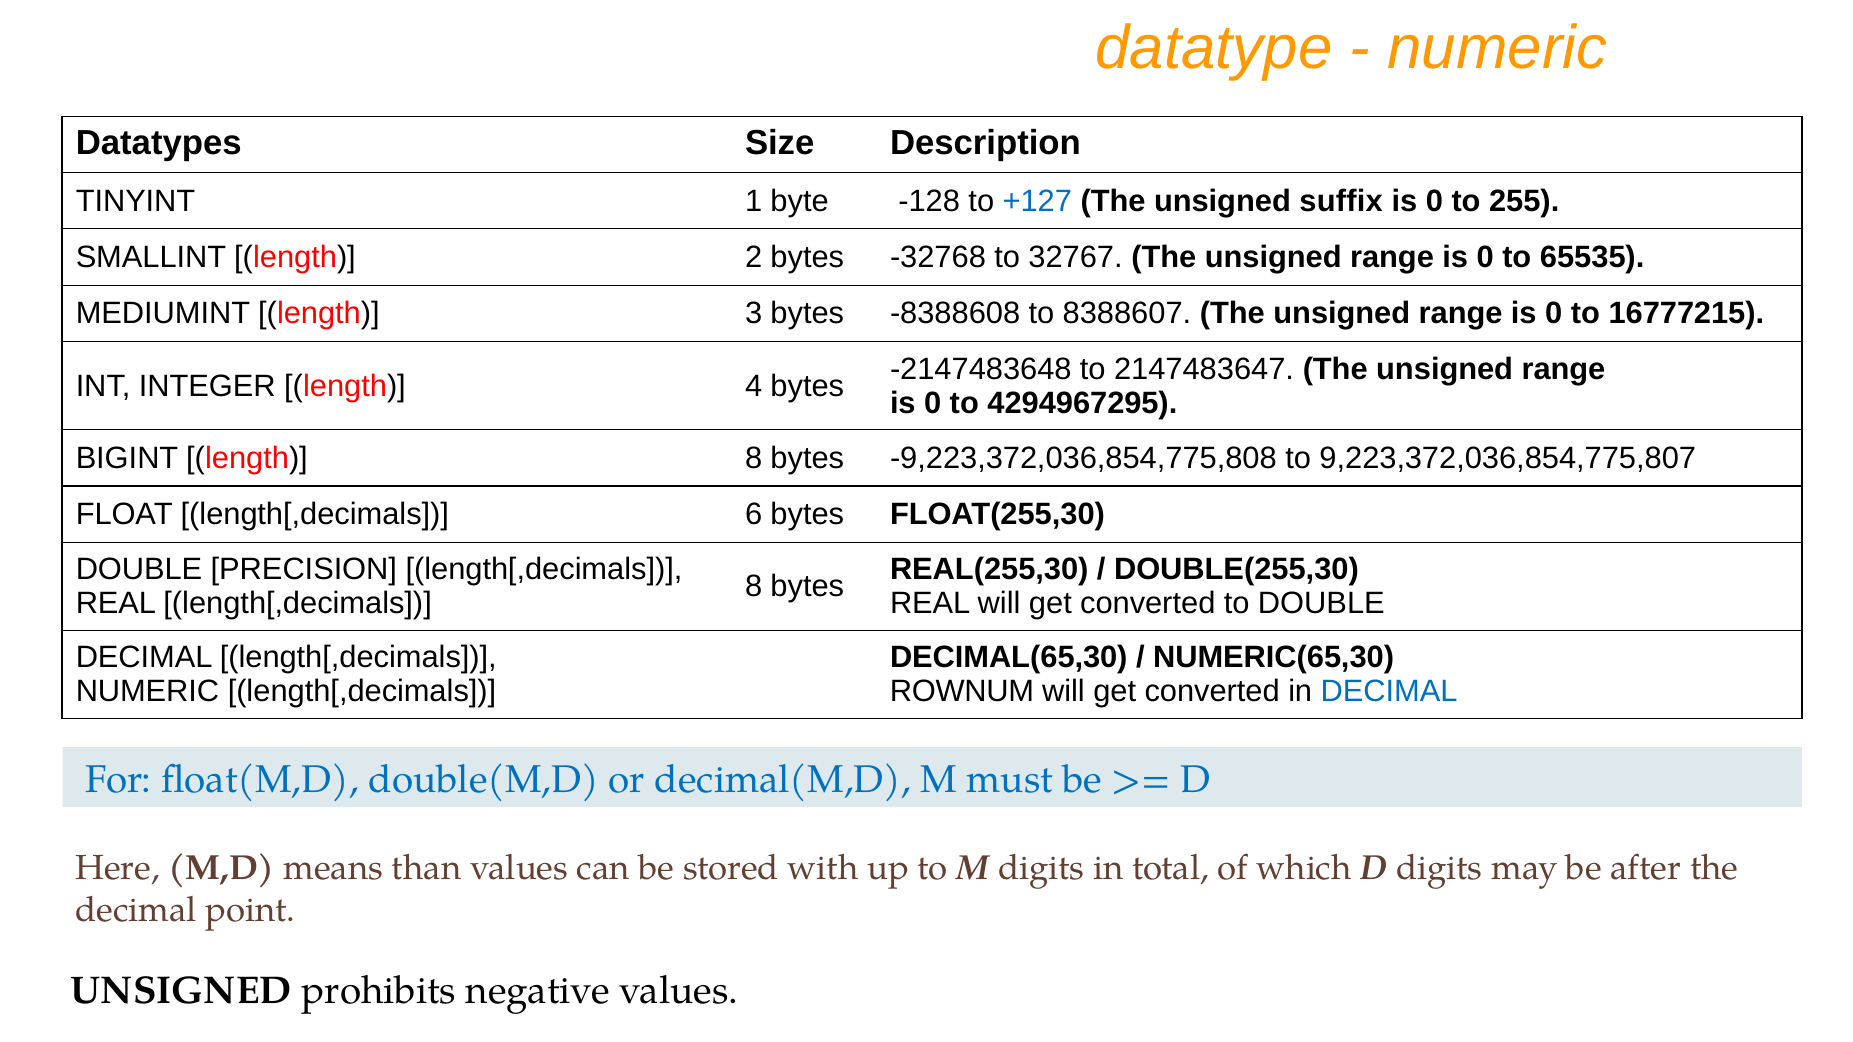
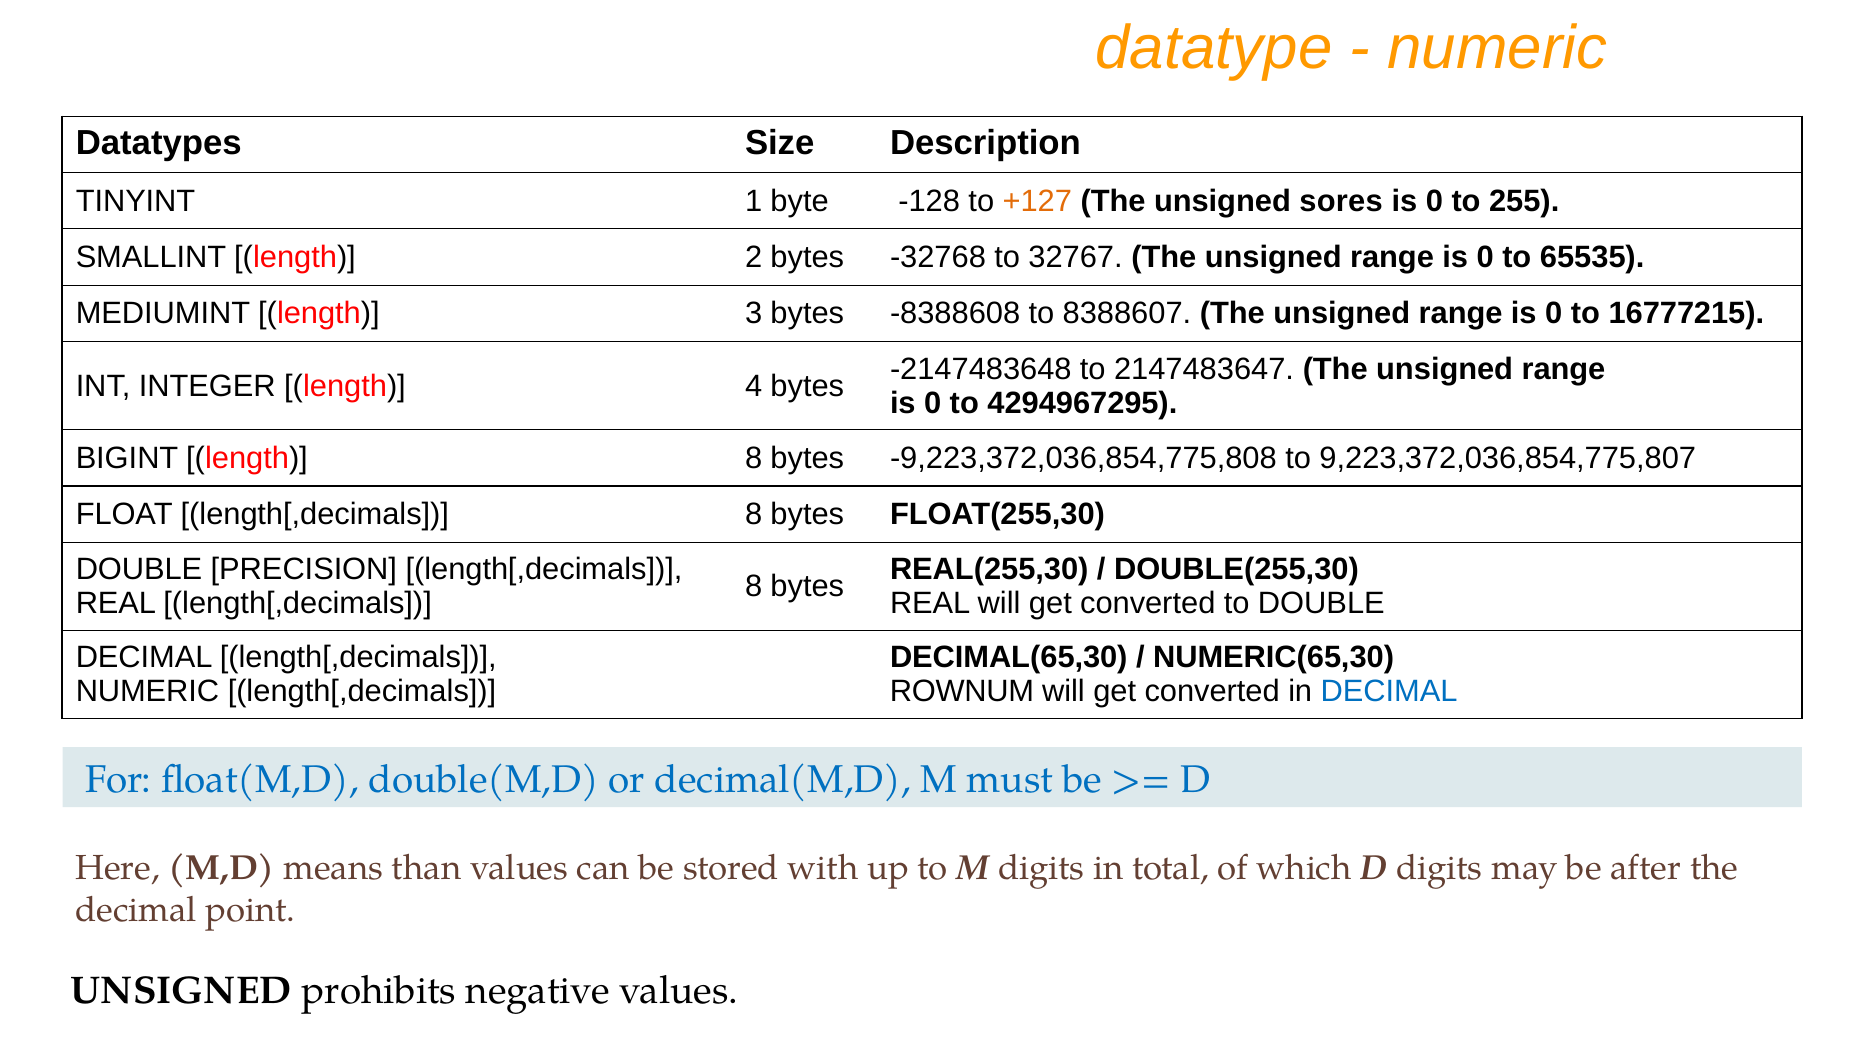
+127 colour: blue -> orange (1037, 201)
suffix: suffix -> sores (1341, 201)
FLOAT length[,decimals 6: 6 -> 8 (754, 515)
